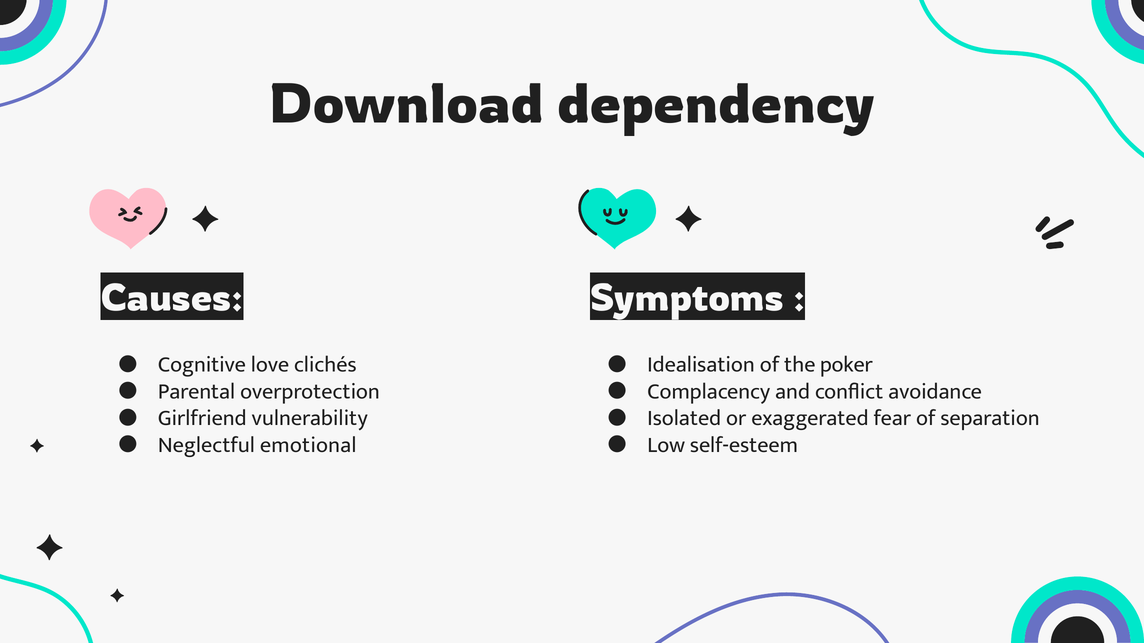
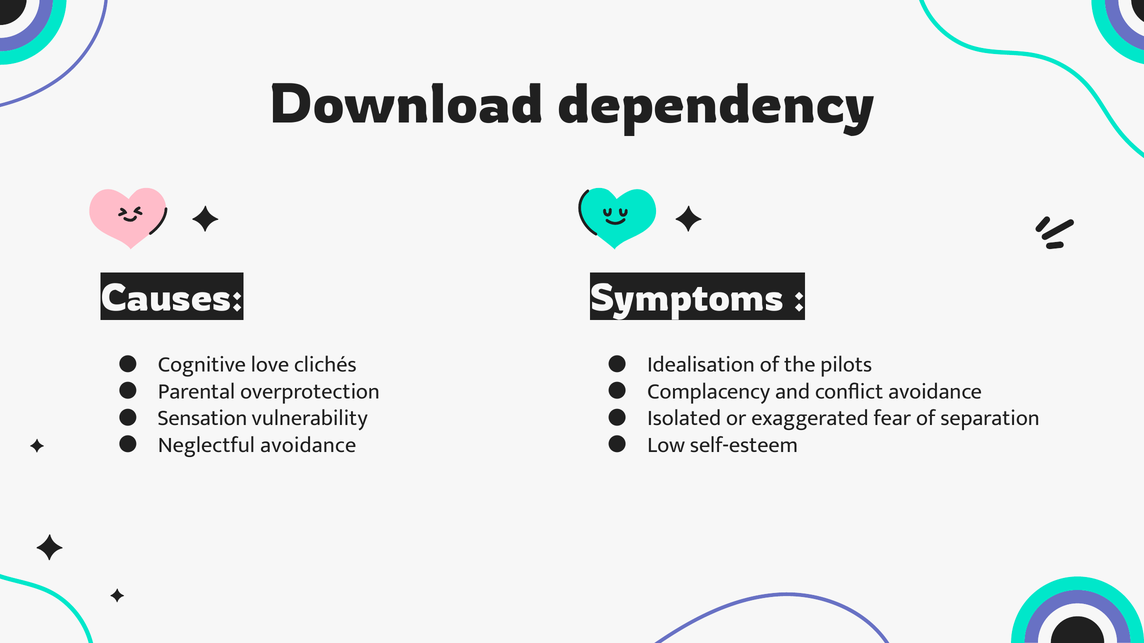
poker: poker -> pilots (846, 365)
Girlfriend: Girlfriend -> Sensation (202, 418)
Neglectful emotional: emotional -> avoidance (308, 445)
